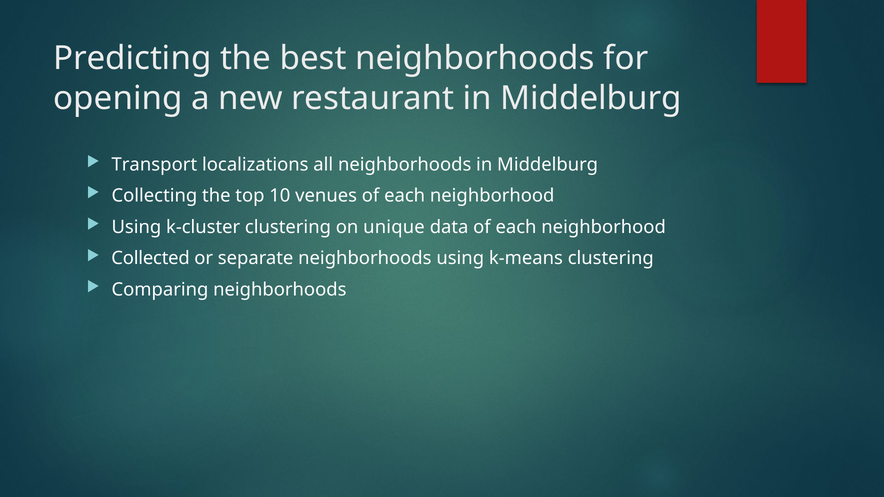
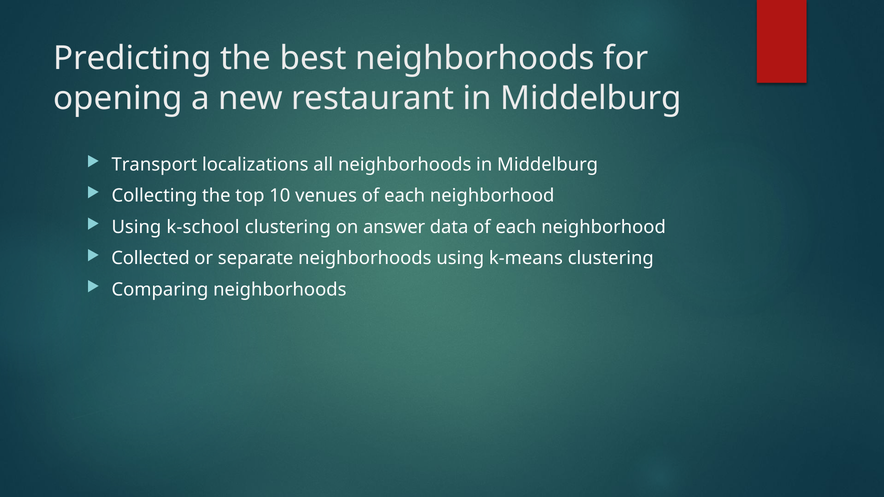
k-cluster: k-cluster -> k-school (203, 227)
unique: unique -> answer (394, 227)
